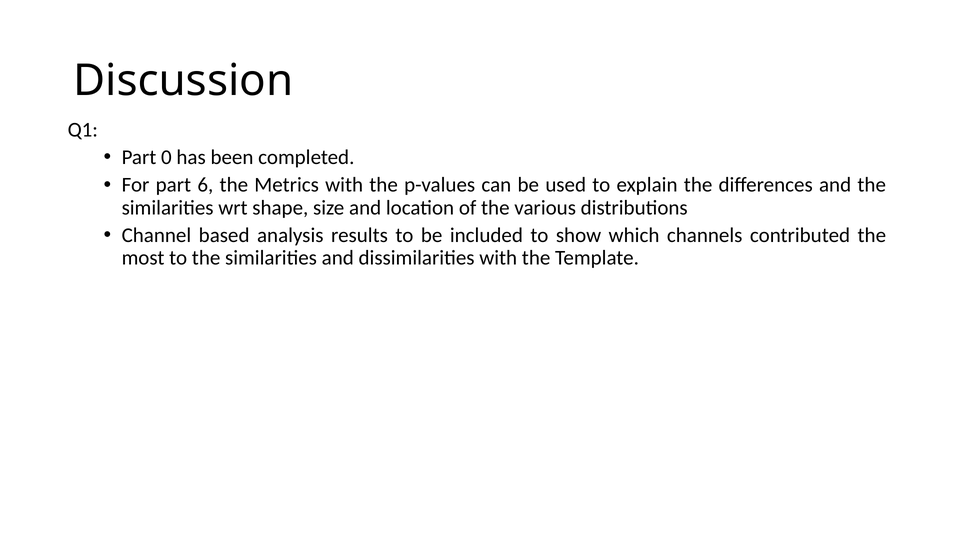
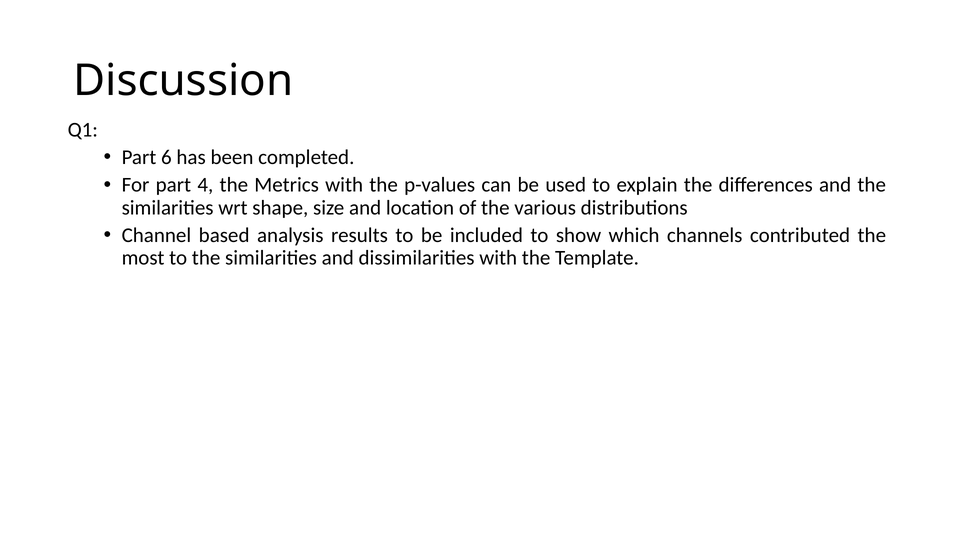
0: 0 -> 6 (166, 157)
6: 6 -> 4 (205, 185)
